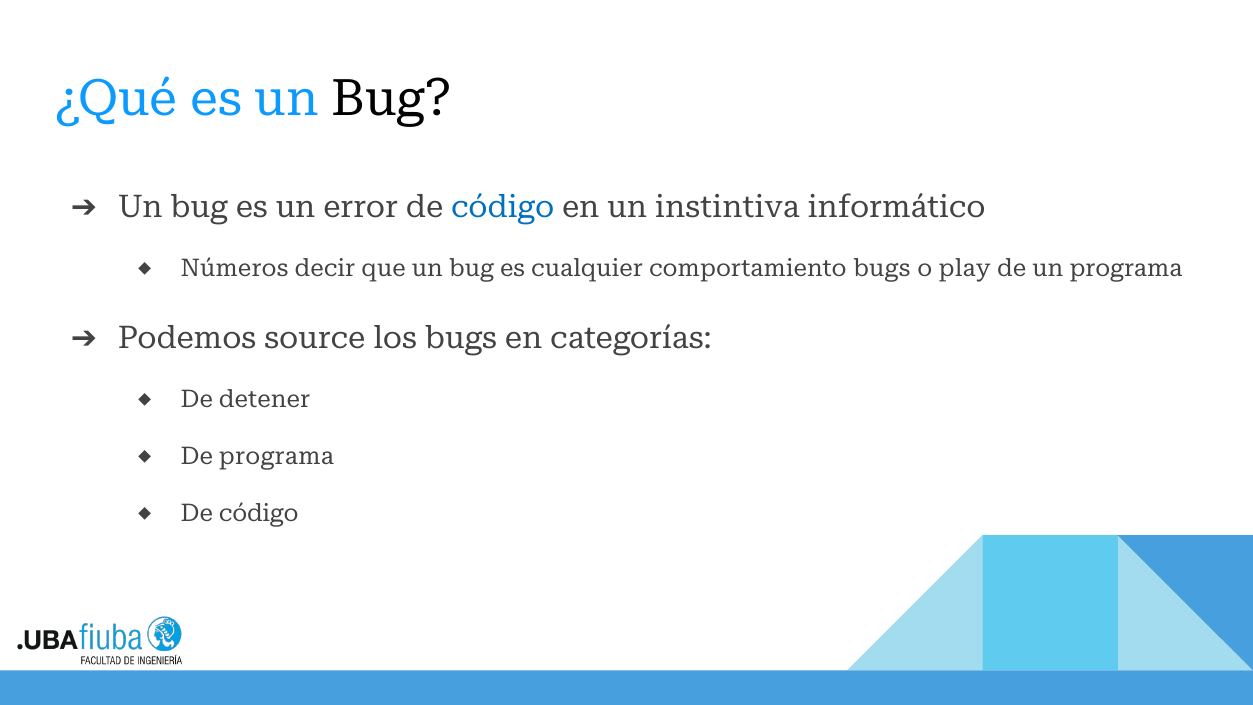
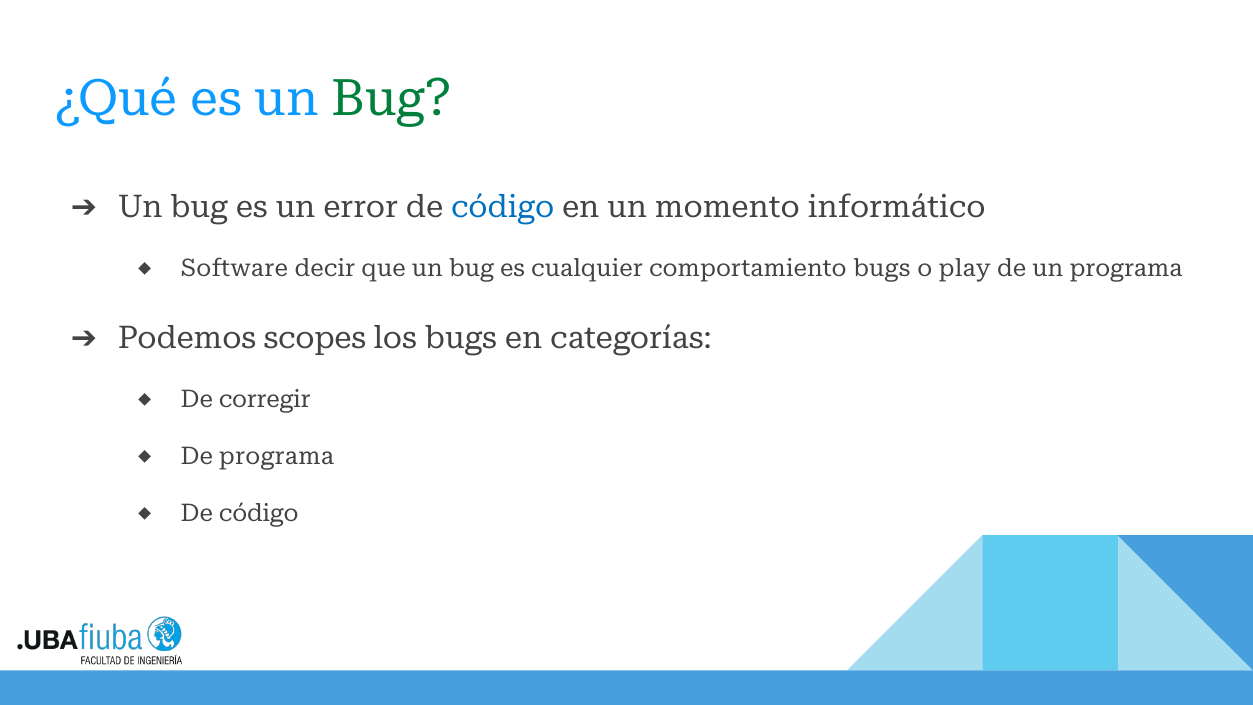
Bug colour: black -> green (392, 99)
instintiva: instintiva -> momento (727, 207)
Números: Números -> Software (234, 269)
source: source -> scopes (315, 338)
detener: detener -> corregir (265, 399)
